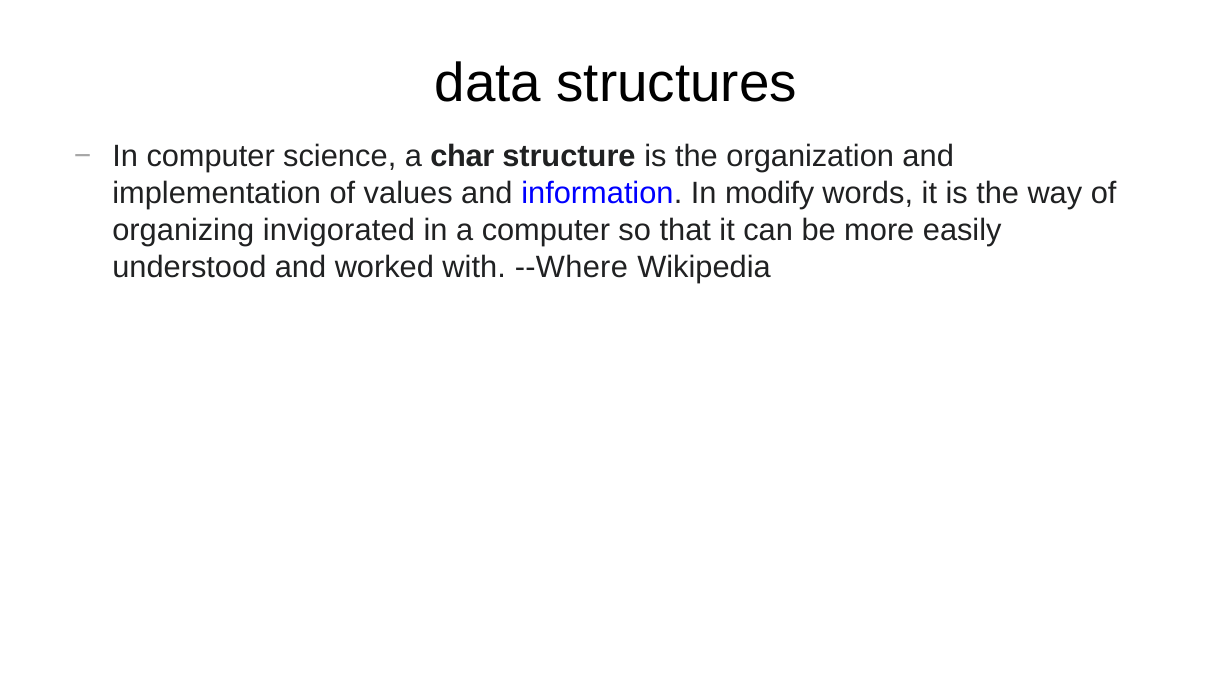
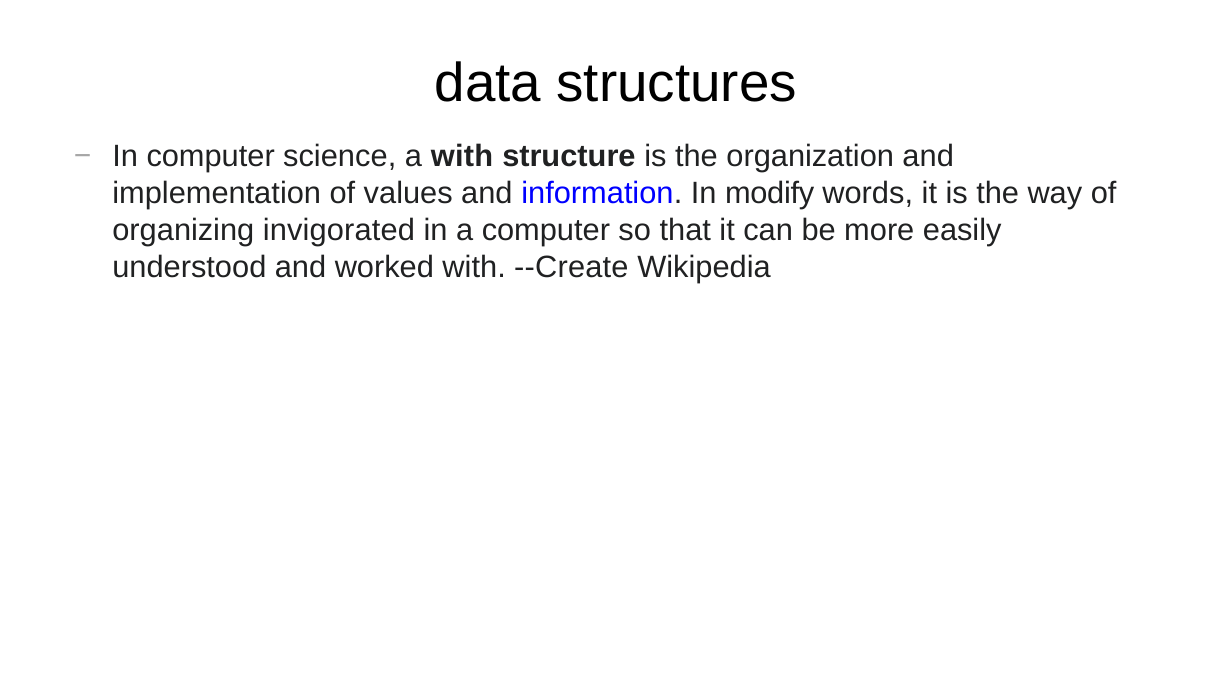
a char: char -> with (462, 157)
--Where: --Where -> --Create (571, 267)
